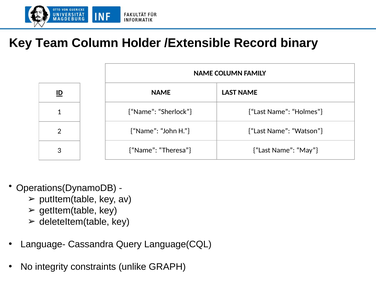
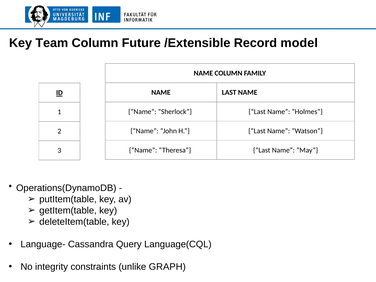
Holder: Holder -> Future (141, 43)
binary: binary -> model (299, 43)
